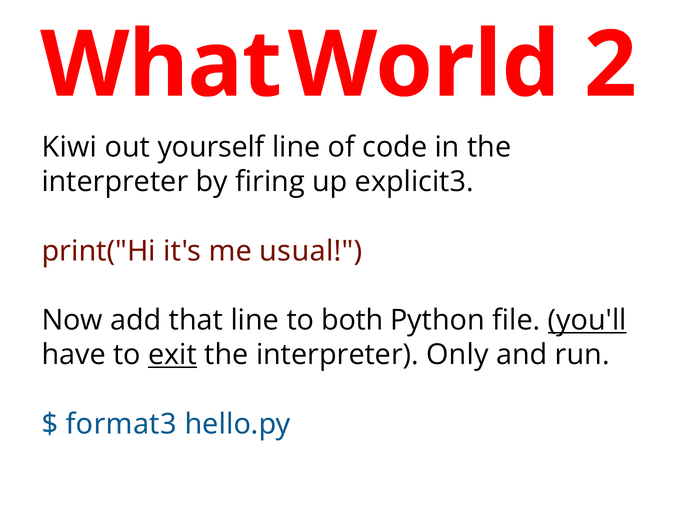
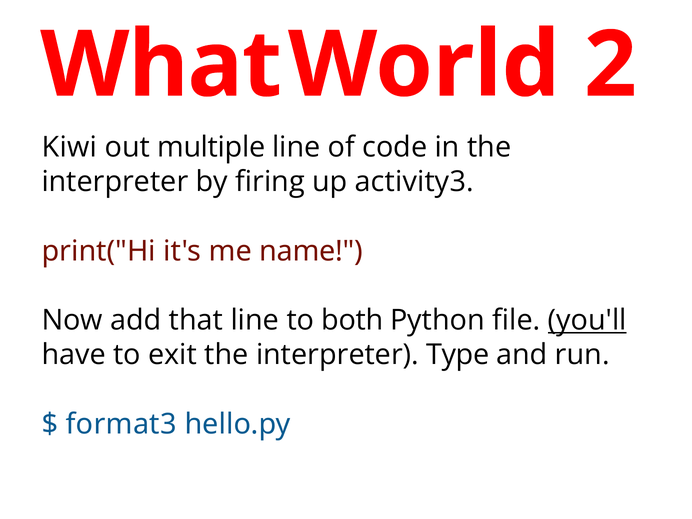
yourself: yourself -> multiple (211, 147)
explicit3: explicit3 -> activity3 (414, 182)
usual: usual -> name (311, 251)
exit underline: present -> none (173, 355)
Only: Only -> Type (458, 355)
